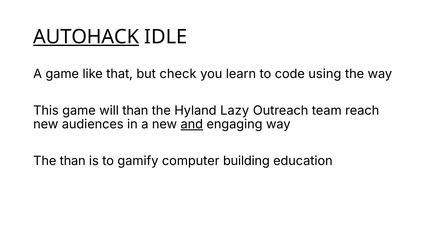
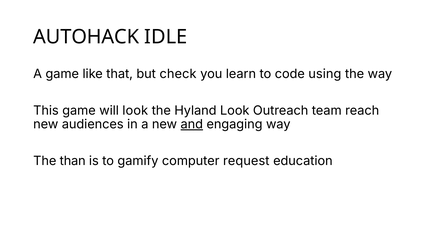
AUTOHACK underline: present -> none (86, 37)
will than: than -> look (135, 110)
Hyland Lazy: Lazy -> Look (235, 110)
building: building -> request (246, 161)
